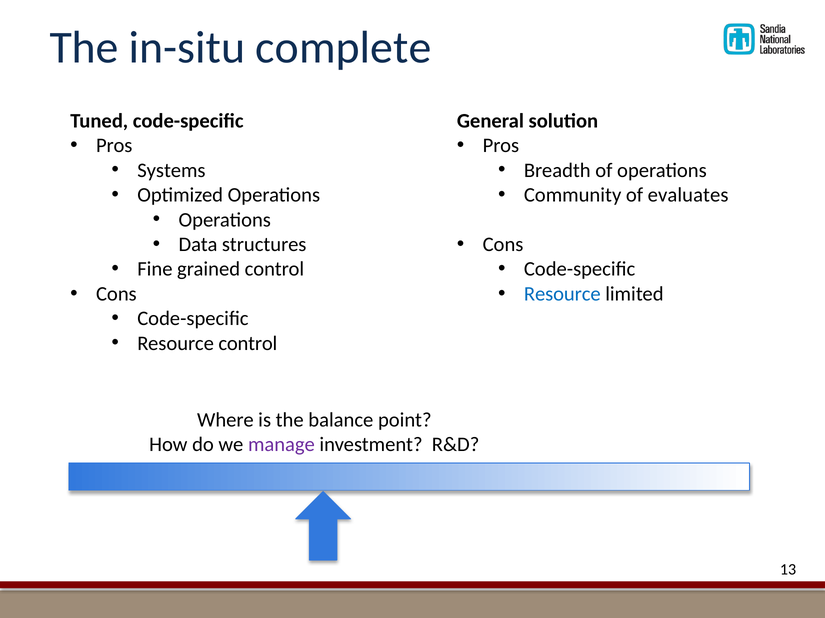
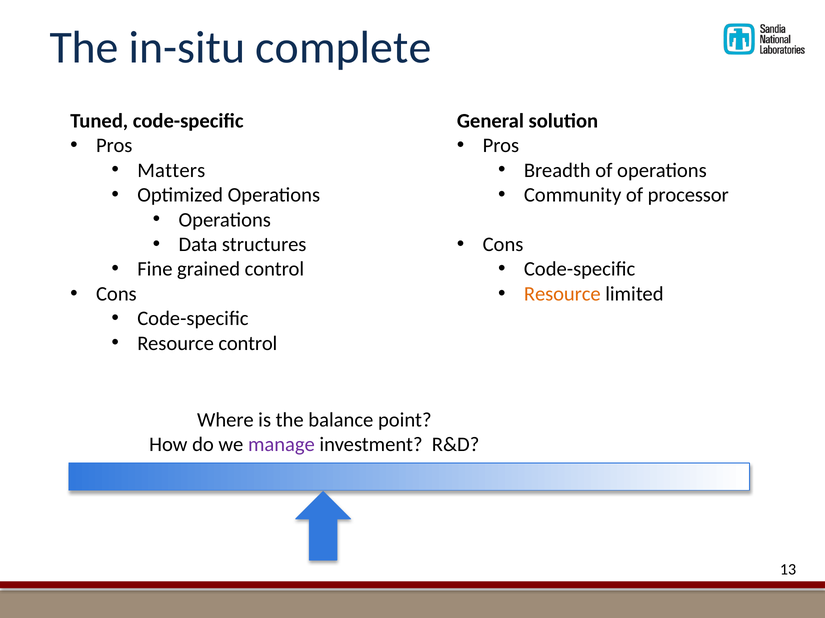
Systems: Systems -> Matters (171, 170)
evaluates: evaluates -> processor (688, 195)
Resource colour: blue -> orange (562, 294)
